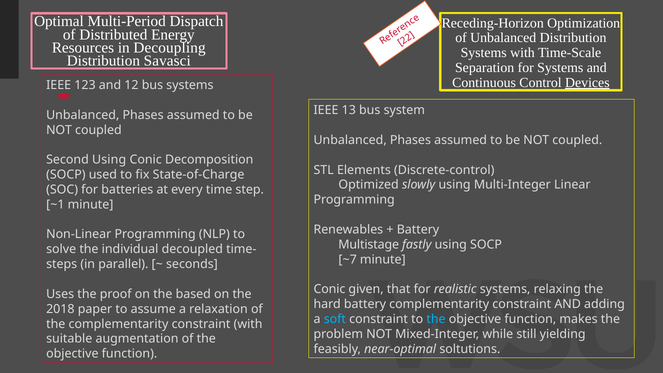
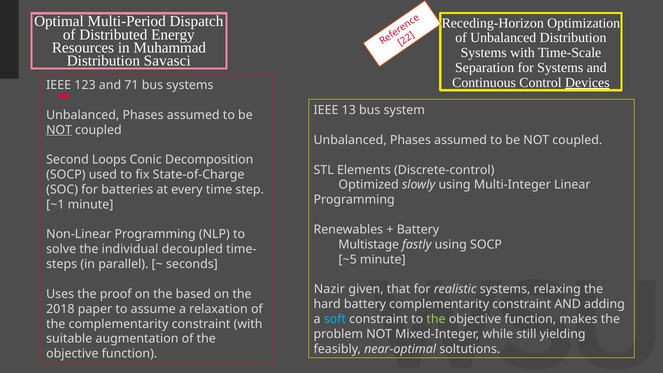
Decoupling: Decoupling -> Muhammad (170, 48)
12: 12 -> 71 (131, 85)
NOT underline: none -> present (59, 130)
Second Using: Using -> Loops (109, 160)
~7: ~7 -> ~5 (348, 259)
Conic: Conic -> Nazir (329, 289)
the colour: light blue -> light green (436, 319)
